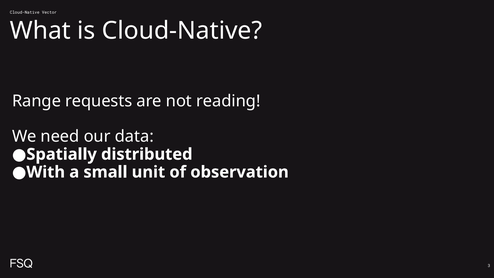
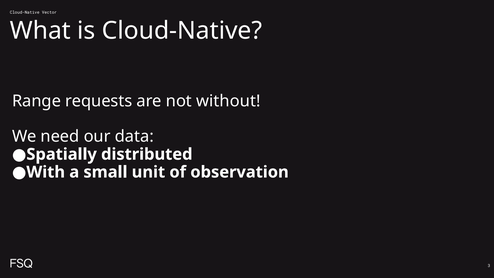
reading: reading -> without (228, 101)
